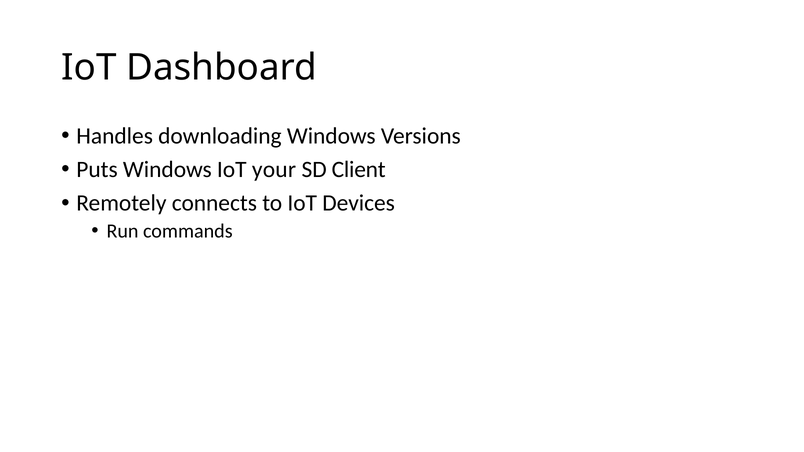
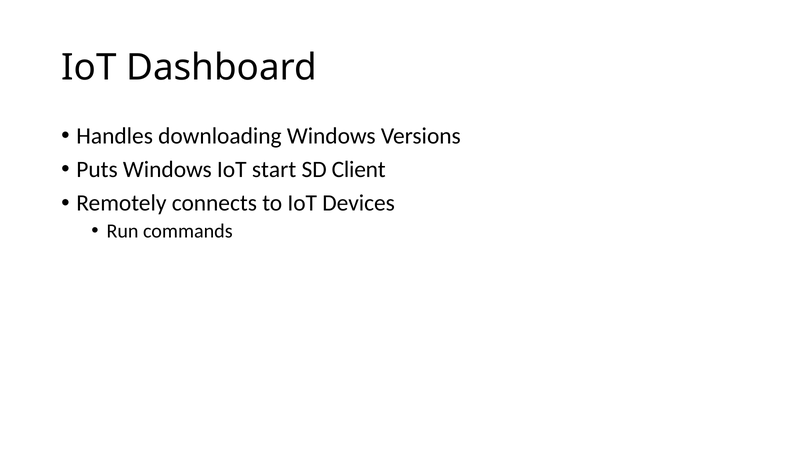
your: your -> start (274, 170)
